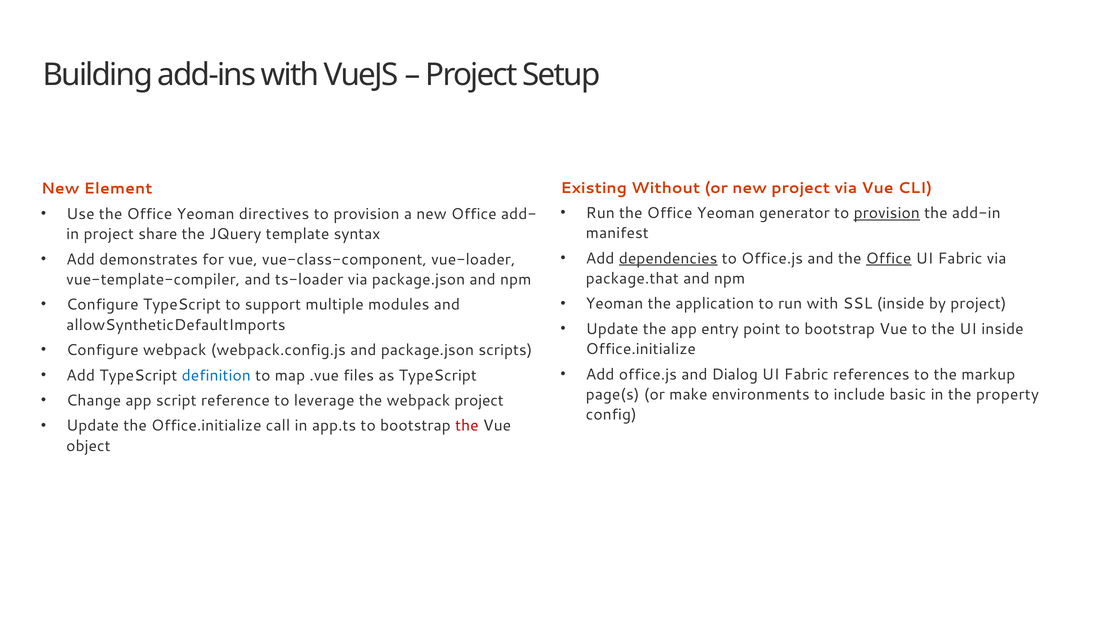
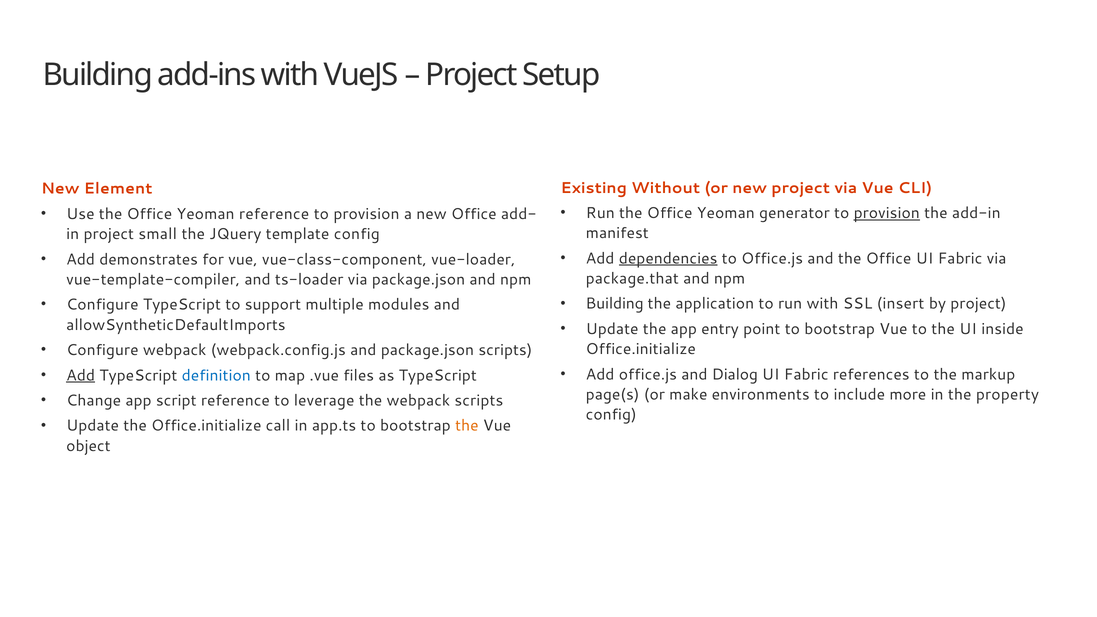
Yeoman directives: directives -> reference (274, 214)
share: share -> small (158, 234)
template syntax: syntax -> config (357, 234)
Office underline: present -> none (889, 258)
Yeoman: Yeoman -> Building (615, 304)
SSL inside: inside -> insert (901, 304)
Add underline: none -> present (81, 375)
basic: basic -> more (908, 395)
webpack project: project -> scripts (479, 401)
the colour: red -> orange (467, 426)
